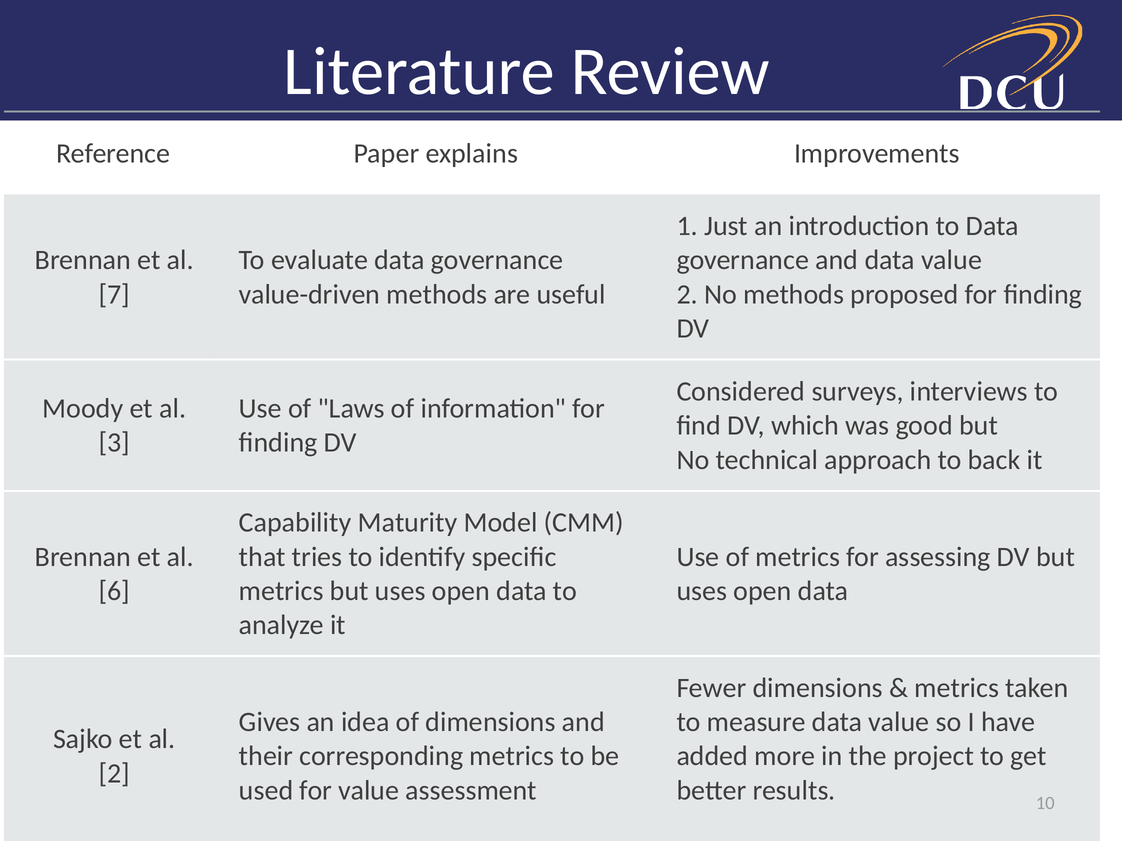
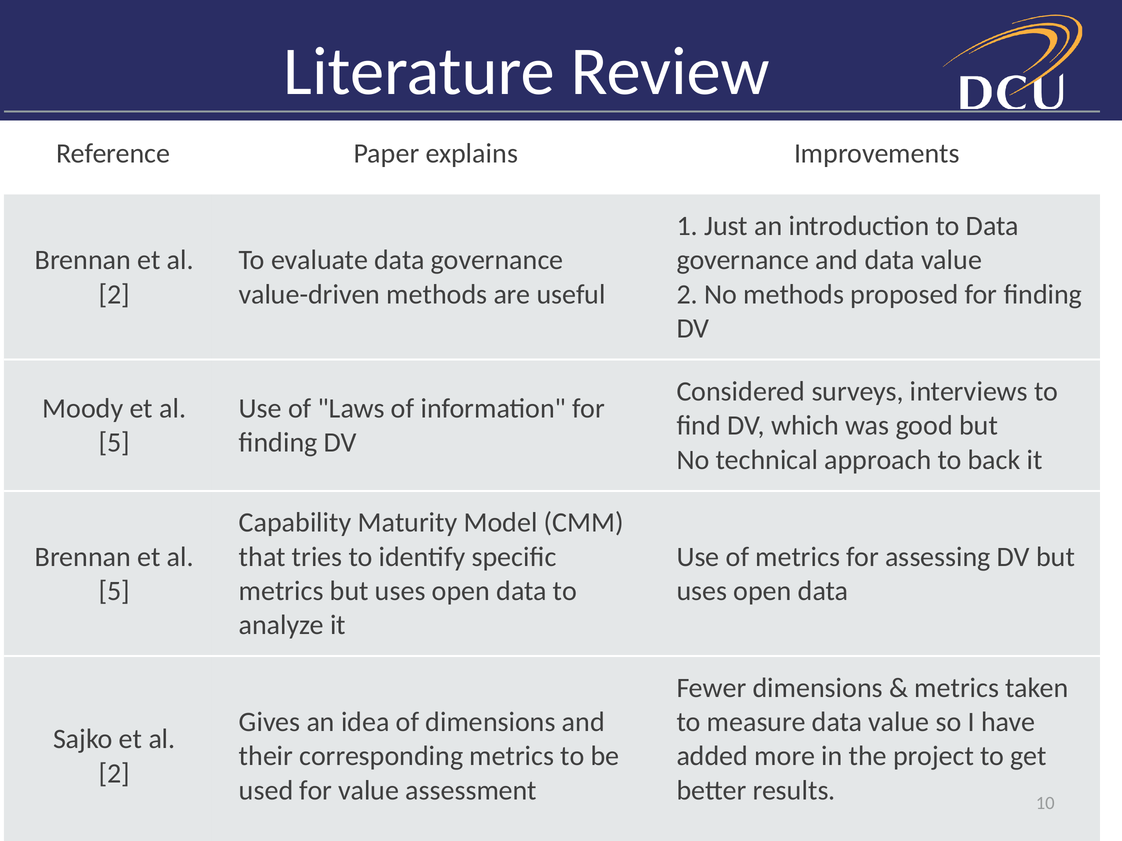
7: 7 -> 2 (114, 295)
3: 3 -> 5 (114, 443)
6: 6 -> 5 (114, 591)
